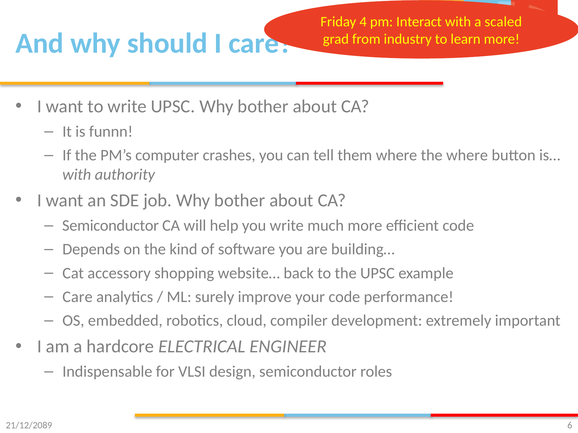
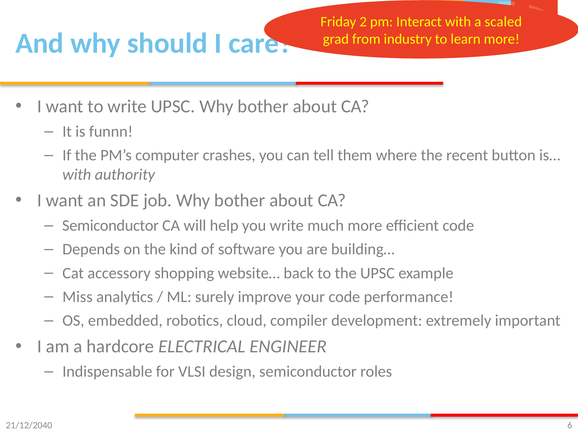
4: 4 -> 2 (363, 22)
the where: where -> recent (467, 155)
Care: Care -> Miss (78, 297)
21/12/2089: 21/12/2089 -> 21/12/2040 (29, 426)
